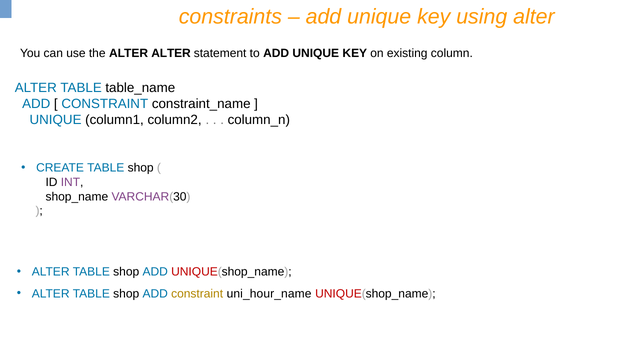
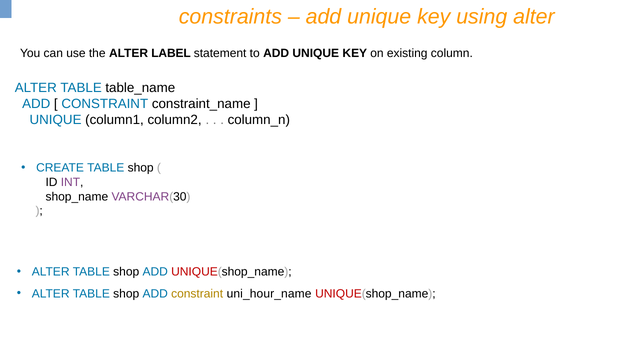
ALTER ALTER: ALTER -> LABEL (171, 53)
